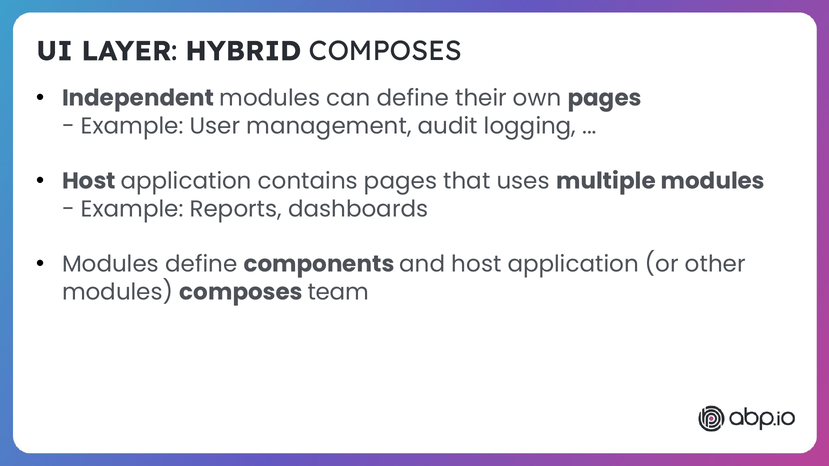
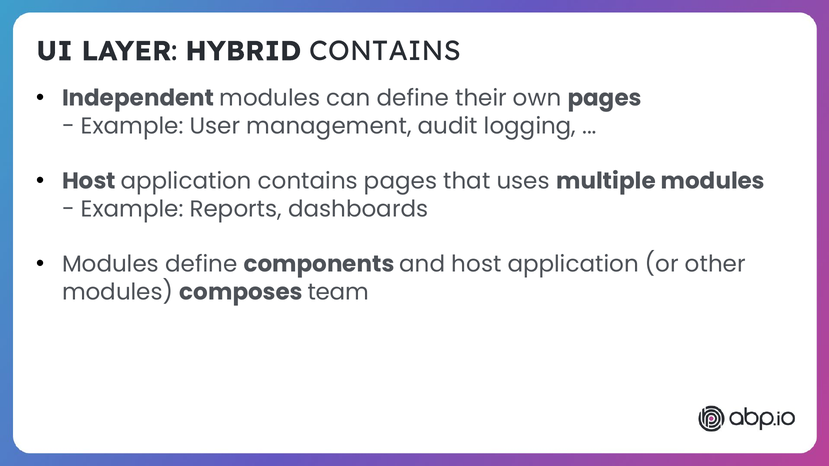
HYBRID COMPOSES: COMPOSES -> CONTAINS (385, 51)
